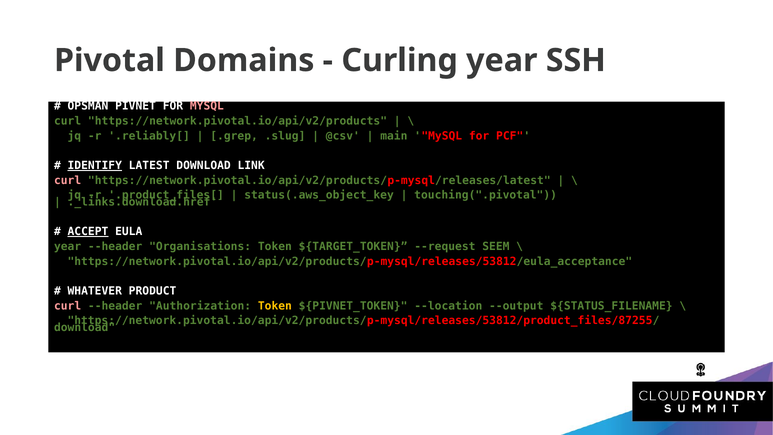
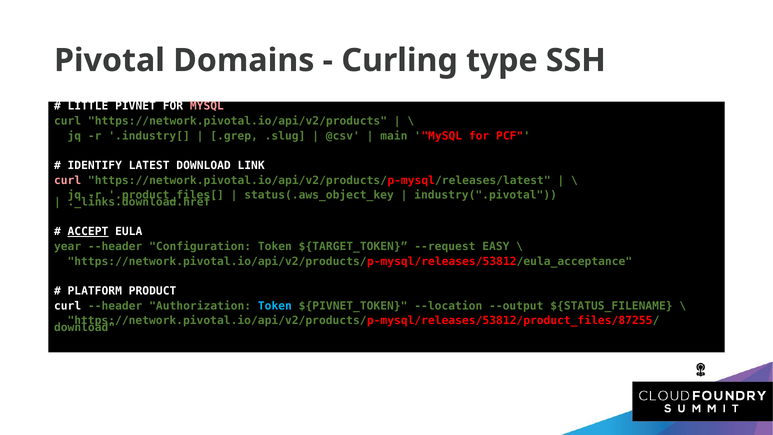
Curling year: year -> type (502, 60)
OPSMAN: OPSMAN -> LITTLE (88, 106)
.reliably[: .reliably[ -> .industry[ (149, 136)
IDENTIFY underline: present -> none (95, 166)
touching(".pivotal: touching(".pivotal -> industry(".pivotal (486, 195)
Organisations: Organisations -> Configuration (200, 246)
SEEM: SEEM -> EASY (496, 246)
WHATEVER: WHATEVER -> PLATFORM (95, 291)
curl colour: pink -> white (68, 306)
Token colour: yellow -> light blue (275, 306)
